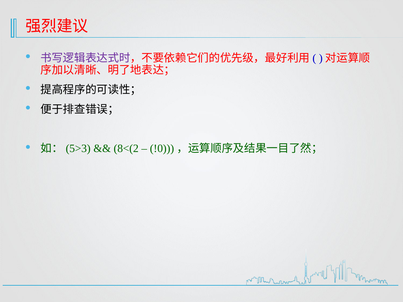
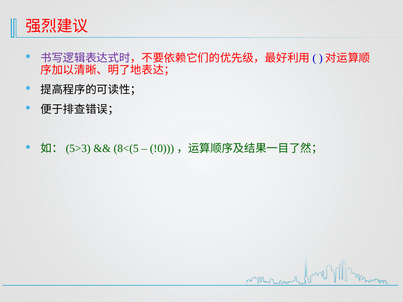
8<(2: 8<(2 -> 8<(5 (126, 149)
